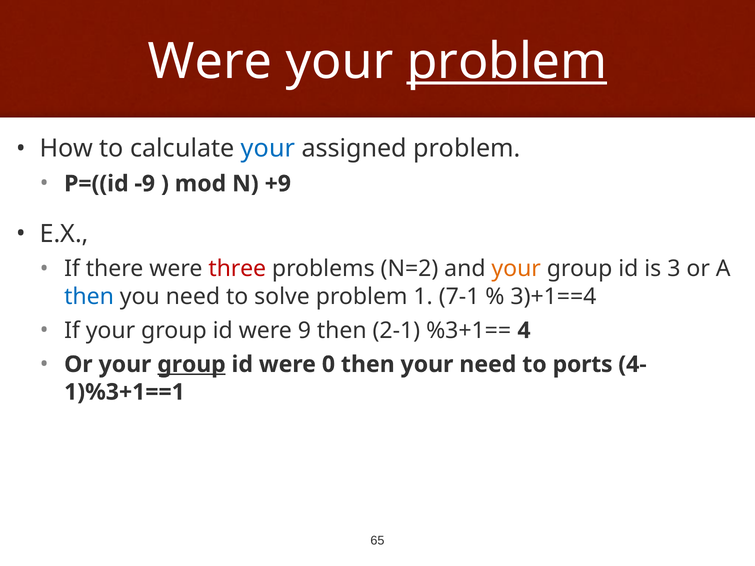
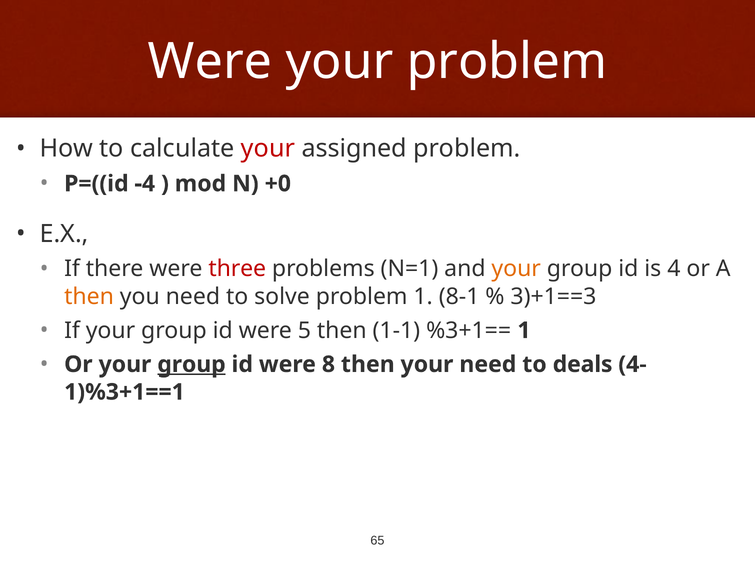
problem underline: present -> none (507, 62)
your colour: blue -> red (268, 149)
-9: -9 -> -4 (145, 184)
+9: +9 -> +0 (278, 184)
N=2: N=2 -> N=1 (409, 269)
3: 3 -> 4 (674, 269)
then colour: blue -> orange (89, 297)
7-1: 7-1 -> 8-1 (459, 297)
3)+1==4: 3)+1==4 -> 3)+1==3 (553, 297)
9: 9 -> 5 (304, 331)
2-1: 2-1 -> 1-1 (396, 331)
%3+1== 4: 4 -> 1 (524, 331)
0: 0 -> 8 (328, 365)
ports: ports -> deals (583, 365)
